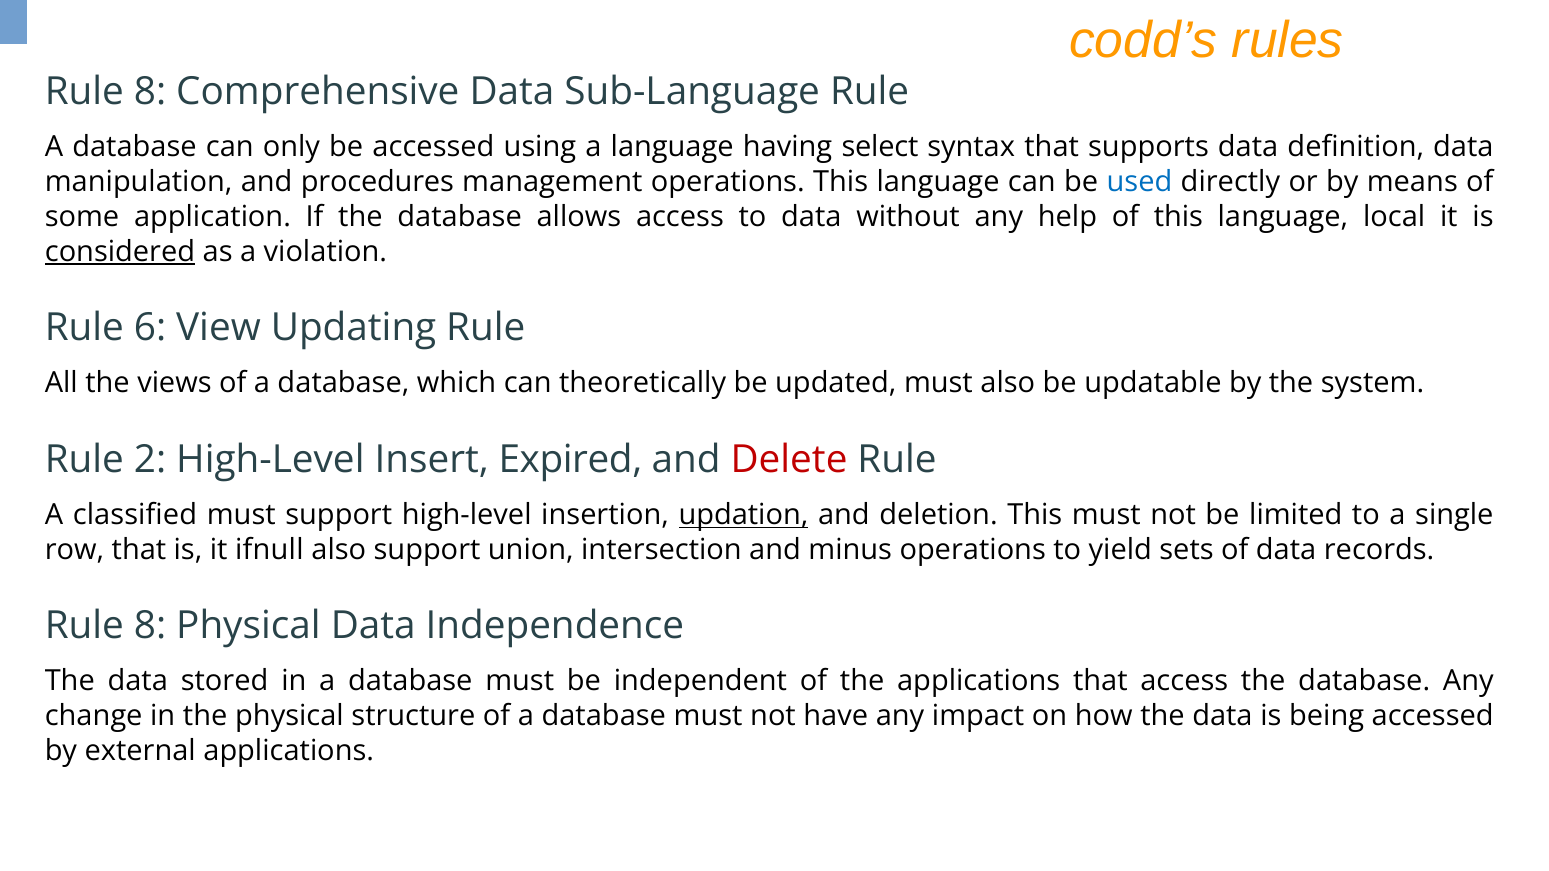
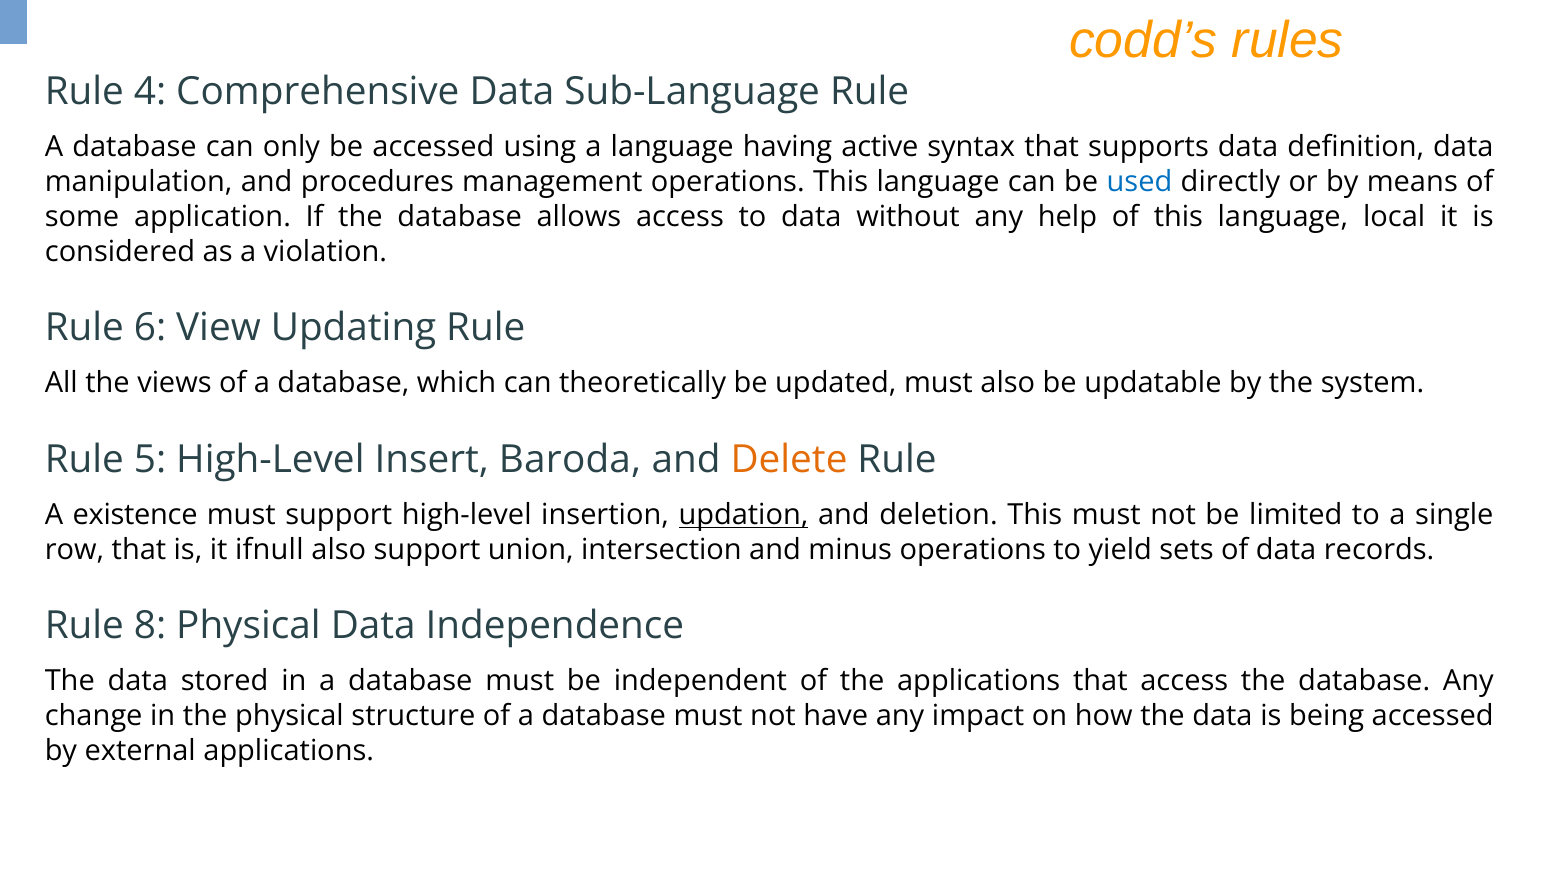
8: 8 -> 4 (150, 92)
select: select -> active (880, 147)
considered underline: present -> none (120, 252)
2: 2 -> 5 (150, 460)
Expired: Expired -> Baroda (570, 460)
Delete colour: red -> orange (789, 460)
classified: classified -> existence (135, 515)
